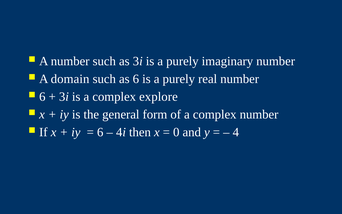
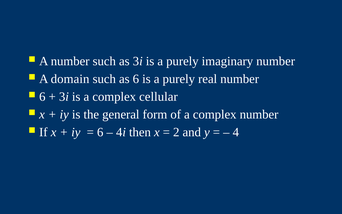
explore: explore -> cellular (158, 97)
0: 0 -> 2 (176, 132)
